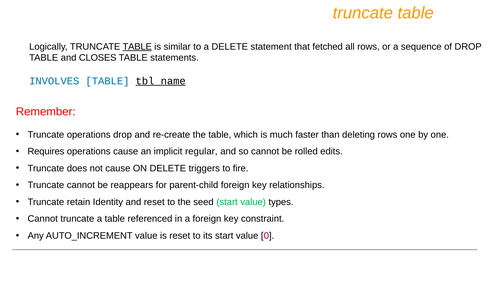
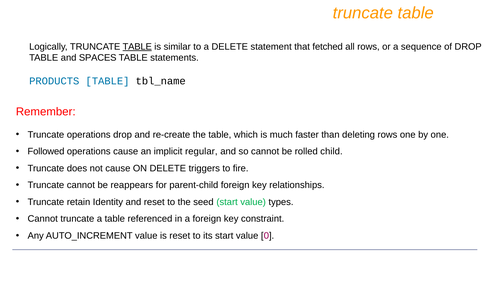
CLOSES: CLOSES -> SPACES (98, 58)
INVOLVES: INVOLVES -> PRODUCTS (54, 81)
tbl_name underline: present -> none (161, 81)
Requires: Requires -> Followed (46, 152)
edits: edits -> child (331, 152)
